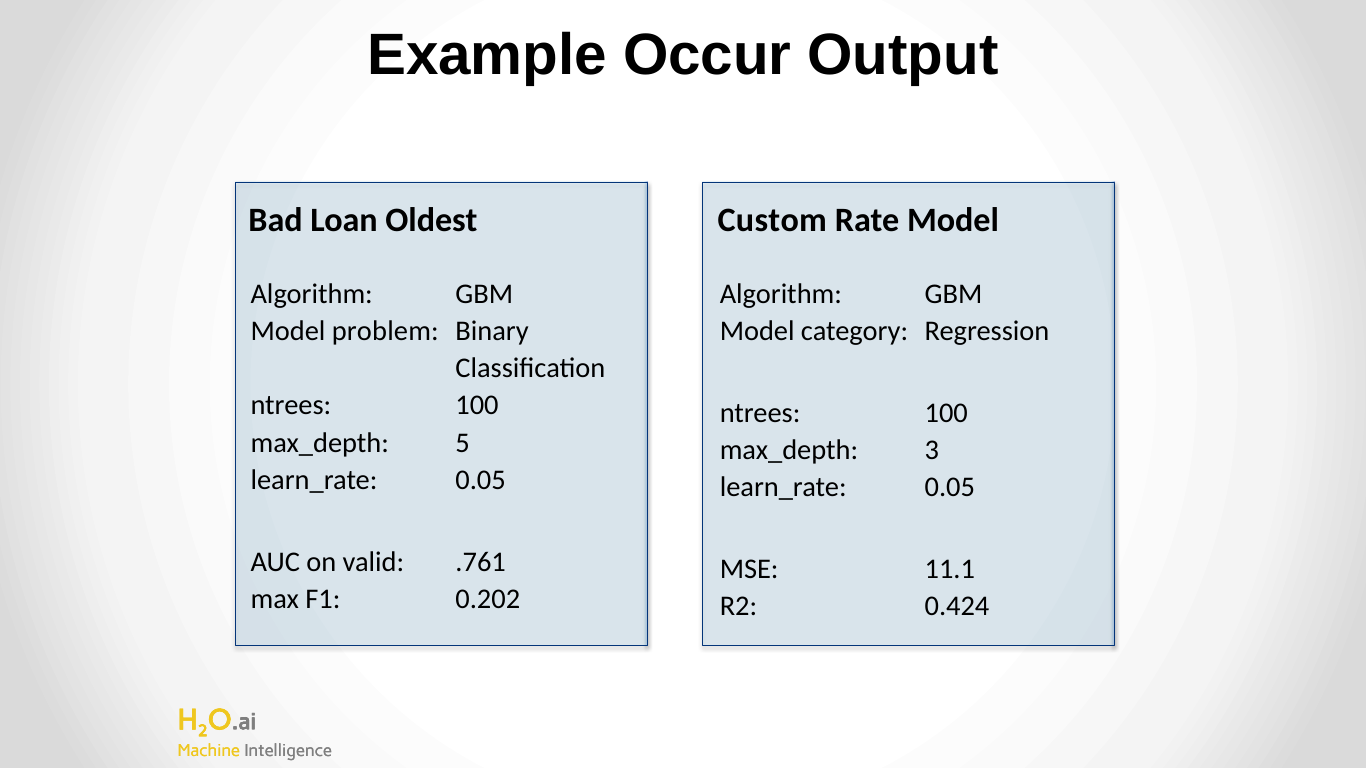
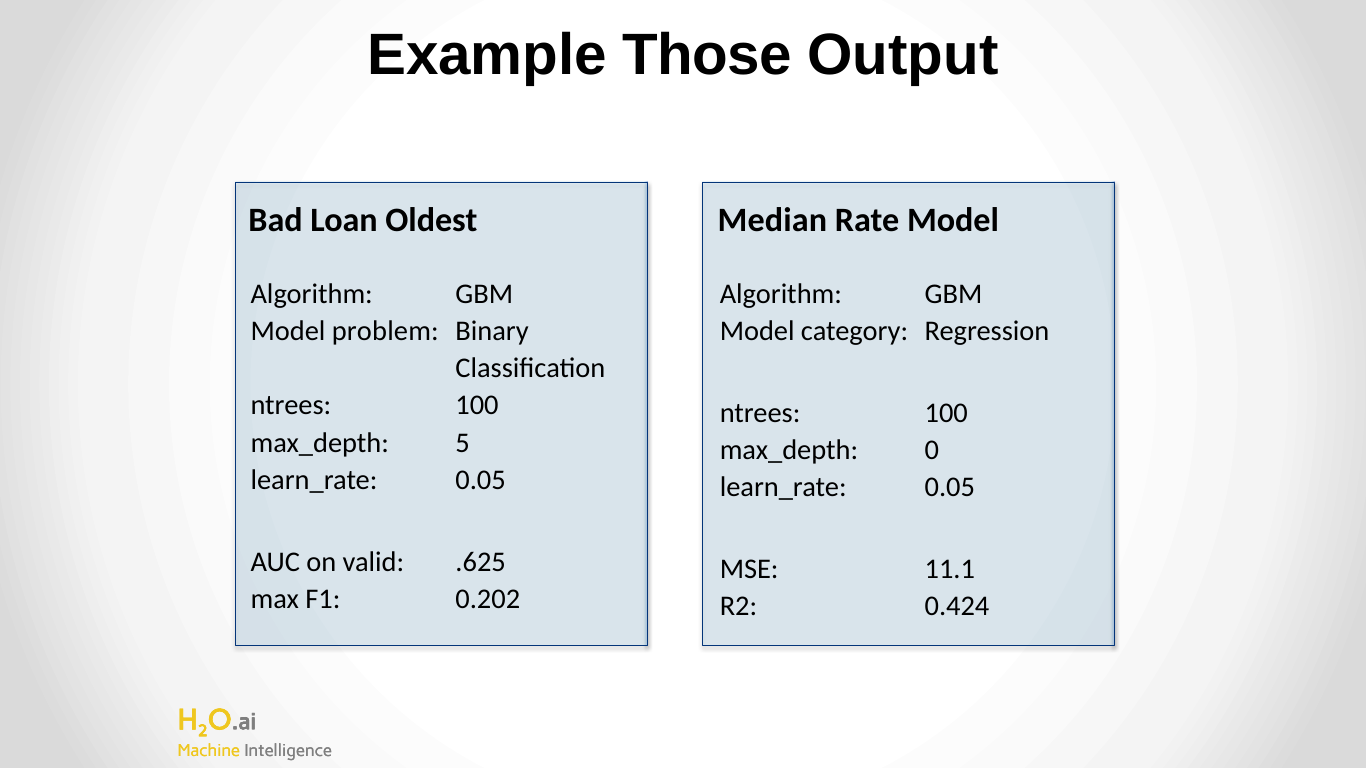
Occur: Occur -> Those (708, 55)
Custom: Custom -> Median (772, 220)
3: 3 -> 0 (932, 450)
.761: .761 -> .625 (481, 562)
